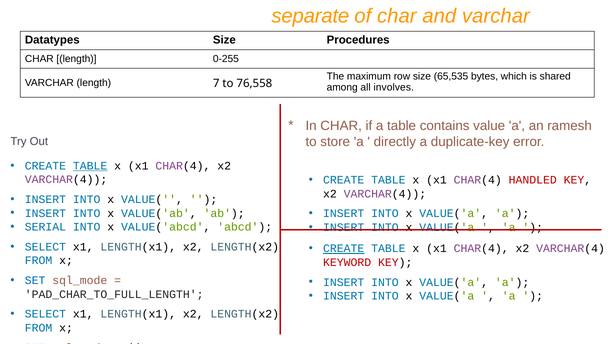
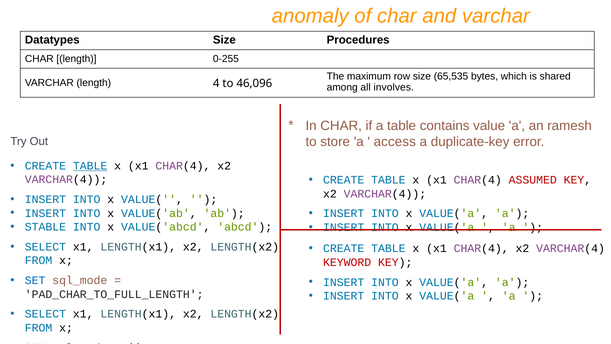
separate: separate -> anomaly (310, 16)
7: 7 -> 4 (216, 83)
76,558: 76,558 -> 46,096 (254, 83)
directly: directly -> access (395, 142)
HANDLED: HANDLED -> ASSUMED (533, 180)
SERIAL: SERIAL -> STABLE (45, 227)
CREATE underline: present -> none (344, 248)
